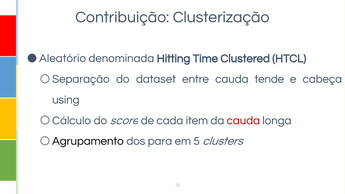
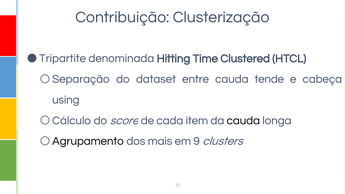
Aleatório: Aleatório -> Tripartite (63, 58)
cauda colour: red -> black (243, 121)
para: para -> mais (160, 141)
5: 5 -> 9 (197, 141)
